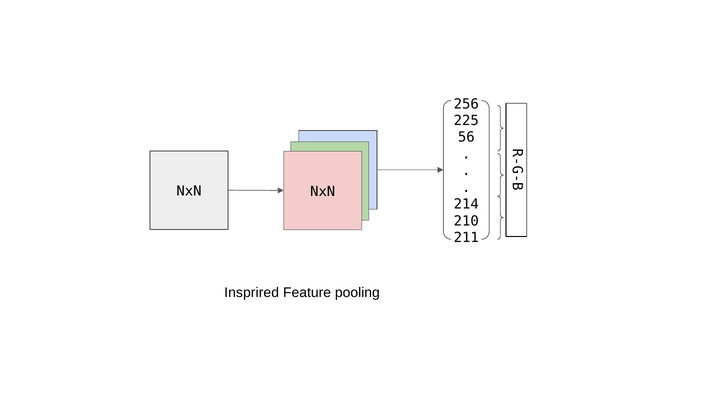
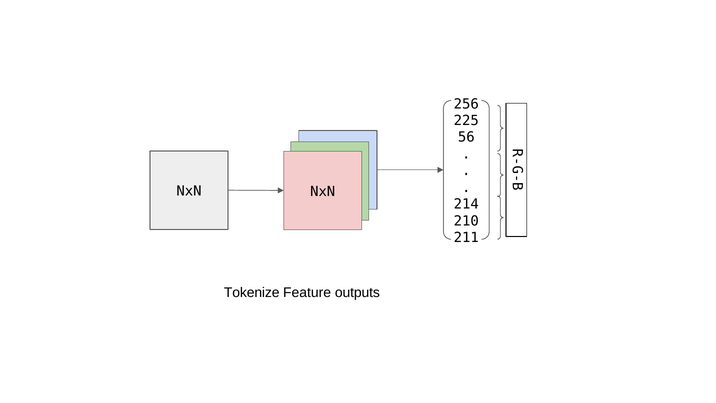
Insprired: Insprired -> Tokenize (252, 293)
pooling: pooling -> outputs (357, 293)
